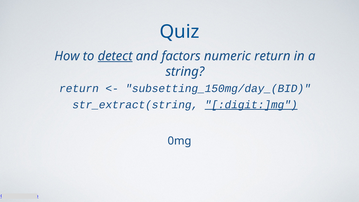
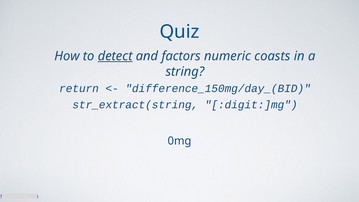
numeric return: return -> coasts (272, 56)
subsetting_150mg/day_(BID: subsetting_150mg/day_(BID -> difference_150mg/day_(BID (218, 89)
:digit:]mg underline: present -> none (251, 105)
